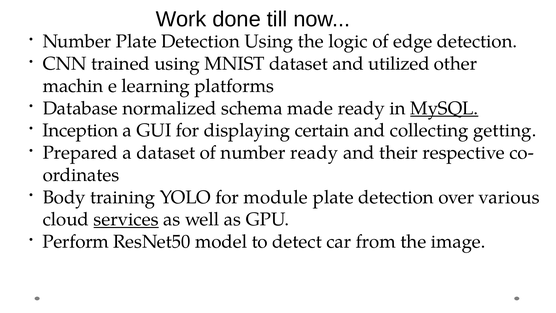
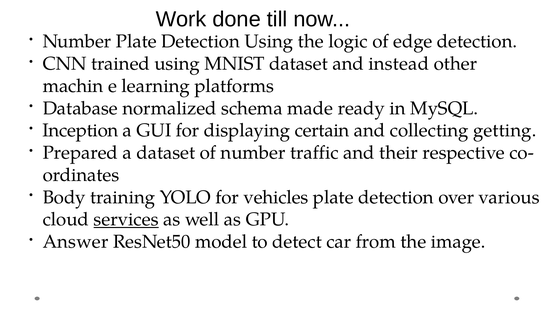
utilized: utilized -> instead (399, 64)
MySQL underline: present -> none (444, 108)
number ready: ready -> traffic (314, 153)
module: module -> vehicles (276, 197)
Perform: Perform -> Answer (76, 242)
